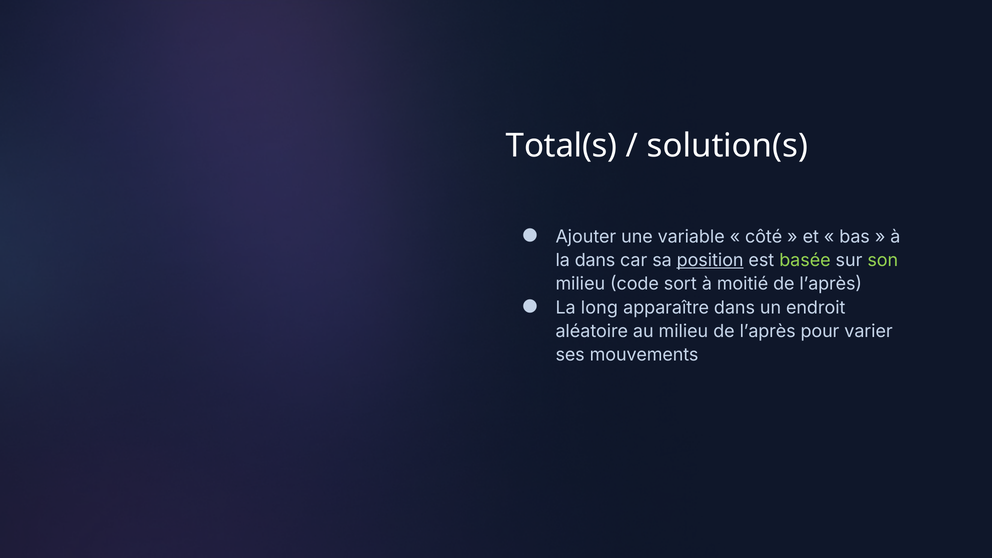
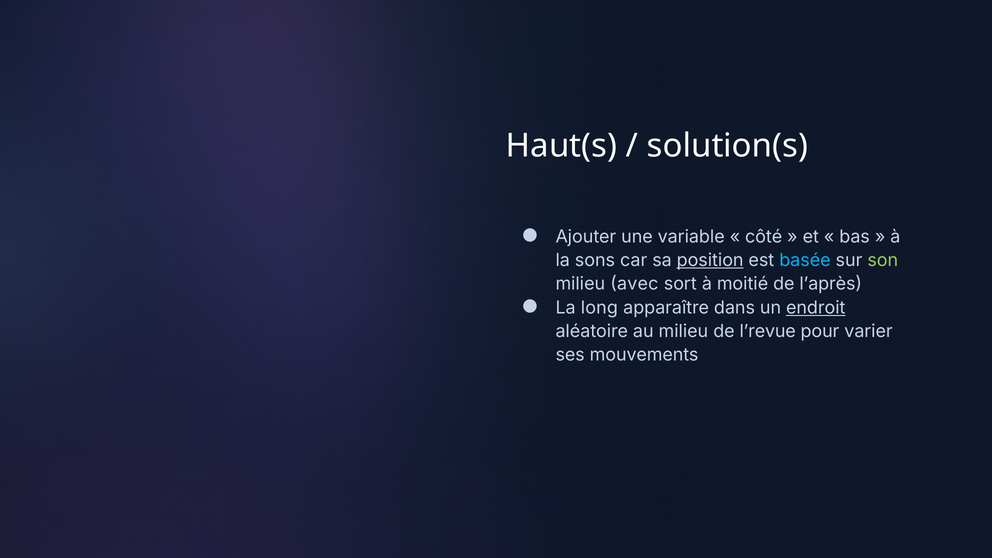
Total(s: Total(s -> Haut(s (562, 146)
la dans: dans -> sons (595, 260)
basée colour: light green -> light blue (805, 260)
code: code -> avec (634, 284)
endroit underline: none -> present (816, 308)
milieu de l’après: l’après -> l’revue (768, 331)
